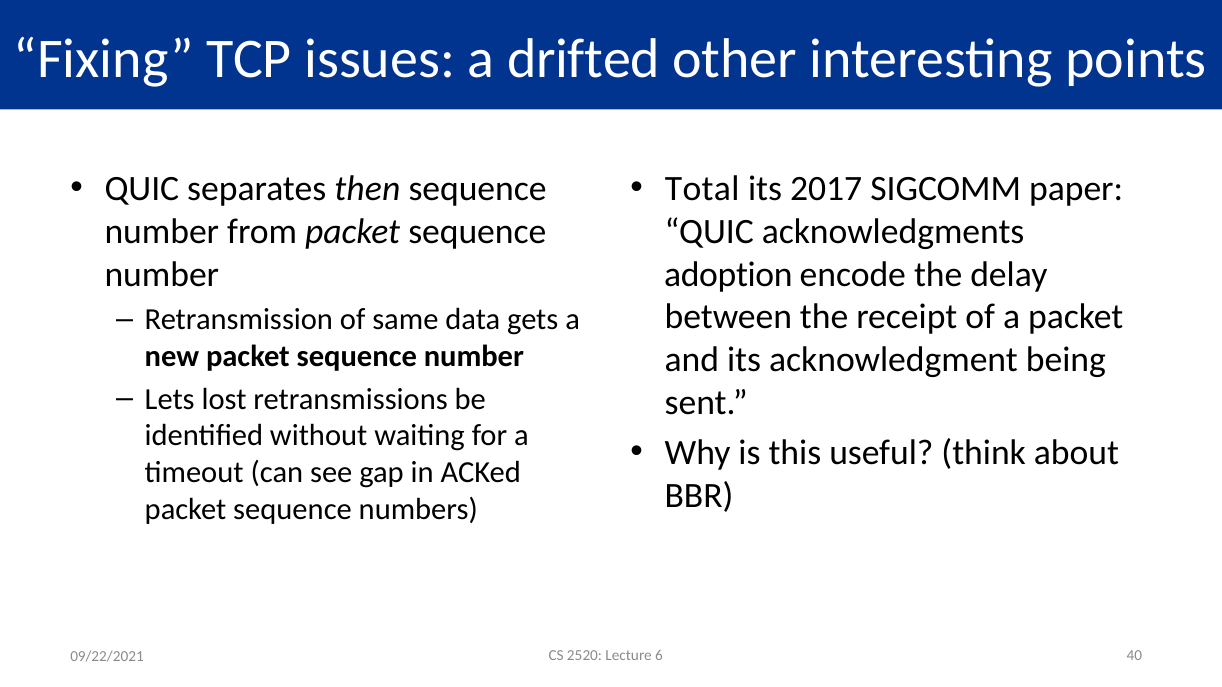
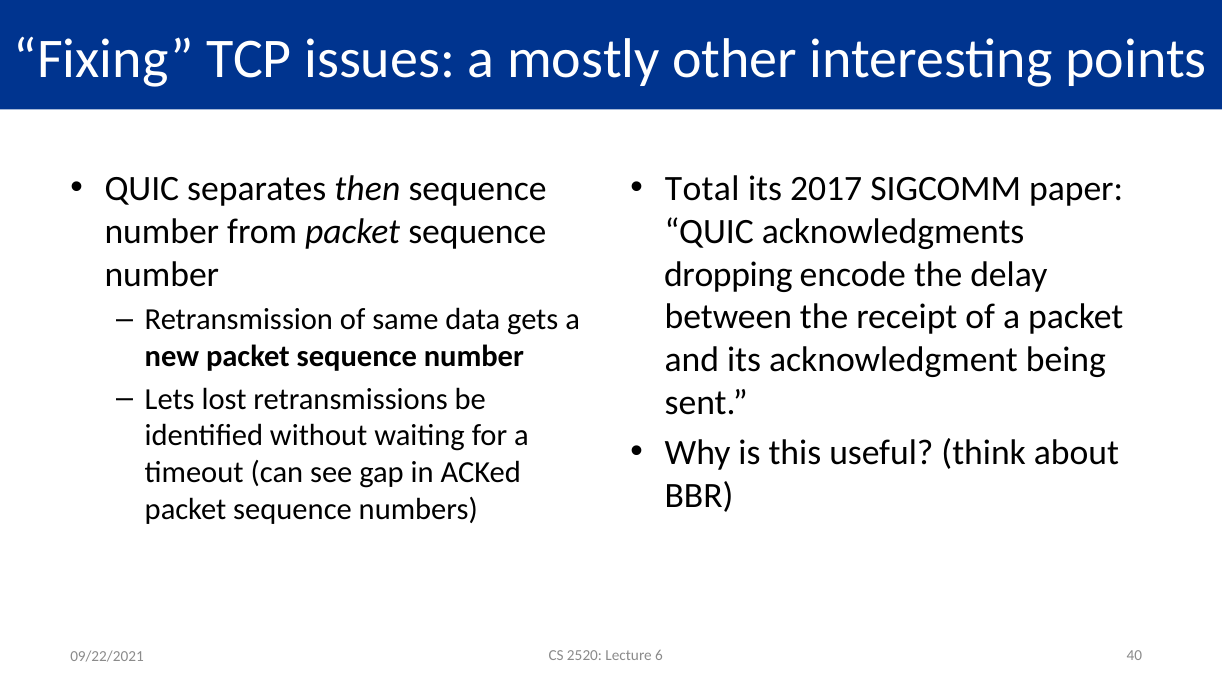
drifted: drifted -> mostly (583, 59)
adoption: adoption -> dropping (728, 274)
